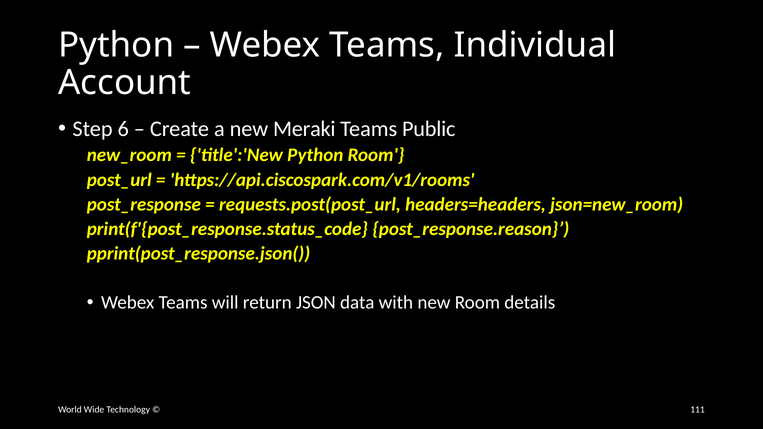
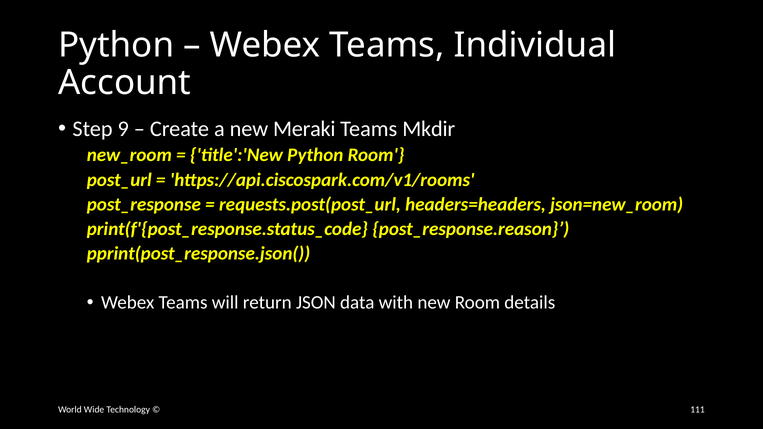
6: 6 -> 9 (123, 129)
Public: Public -> Mkdir (429, 129)
